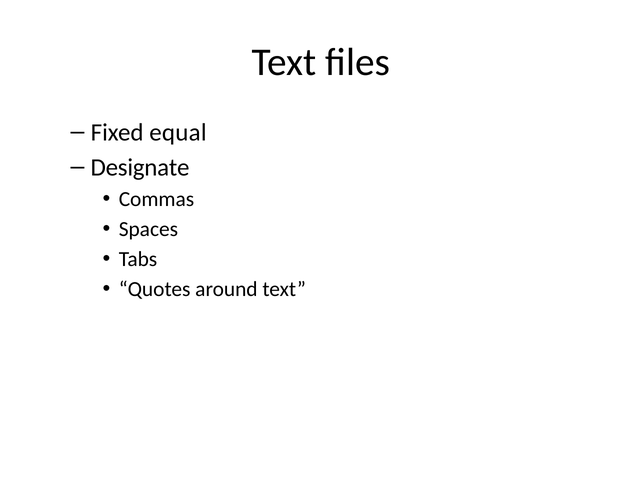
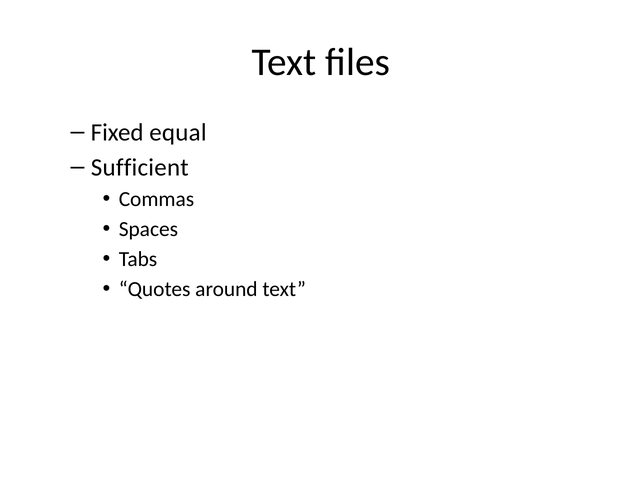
Designate: Designate -> Sufficient (140, 167)
